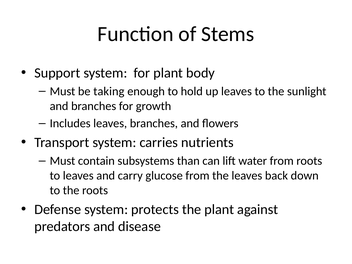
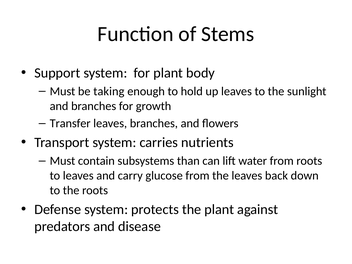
Includes: Includes -> Transfer (70, 123)
